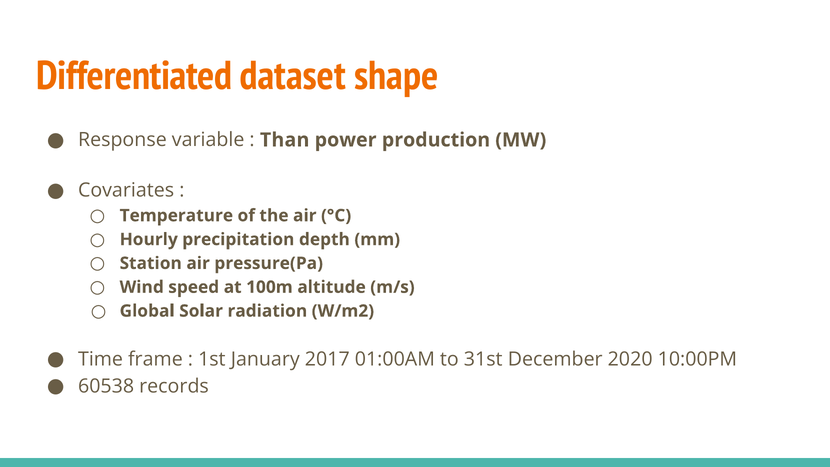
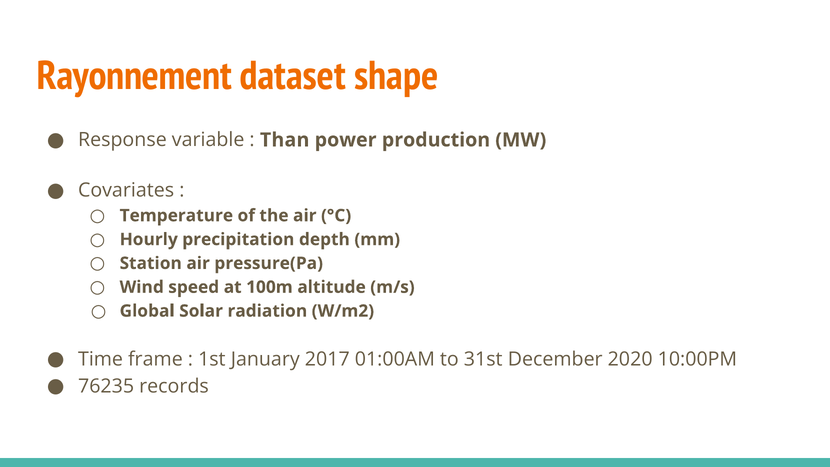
Differentiated: Differentiated -> Rayonnement (134, 76)
60538: 60538 -> 76235 (106, 386)
